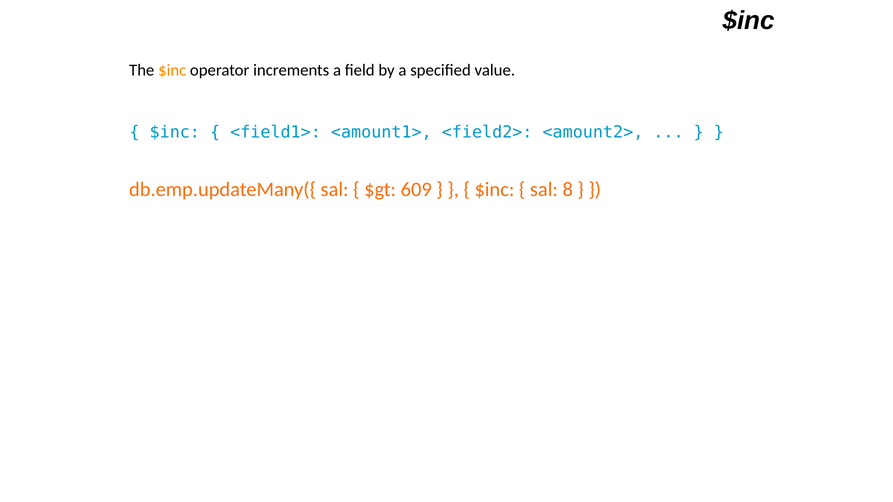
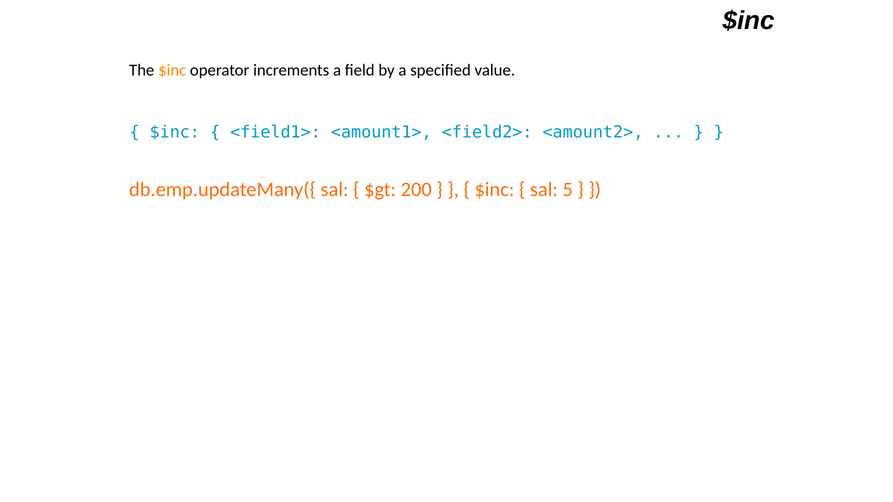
609: 609 -> 200 (416, 190)
8: 8 -> 5 (568, 190)
